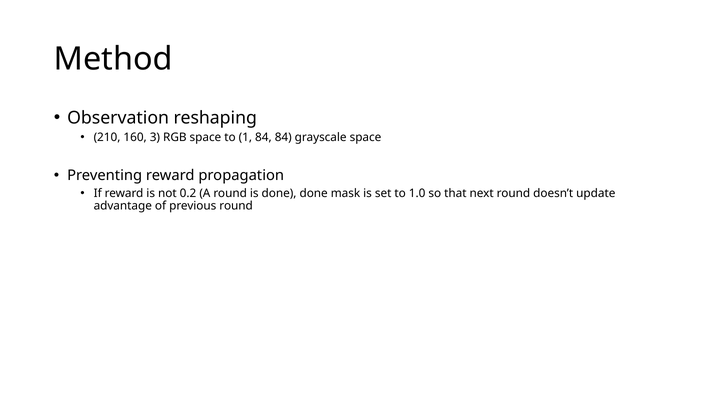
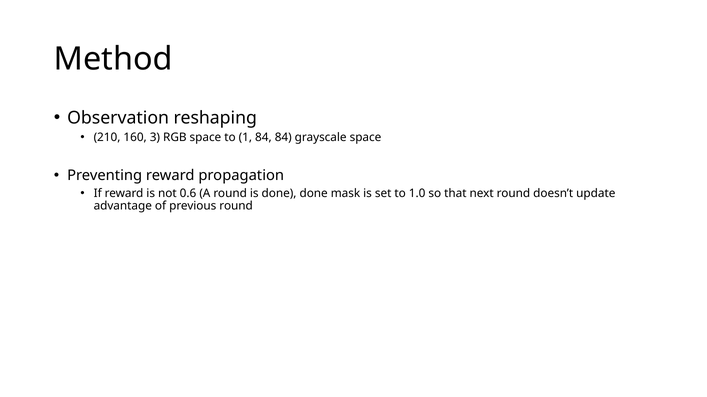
0.2: 0.2 -> 0.6 (188, 194)
